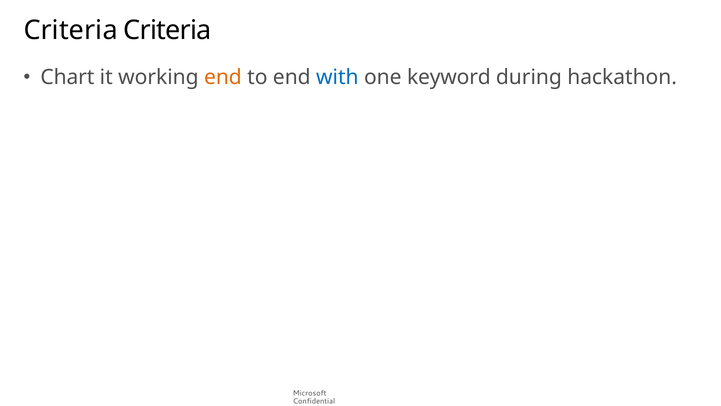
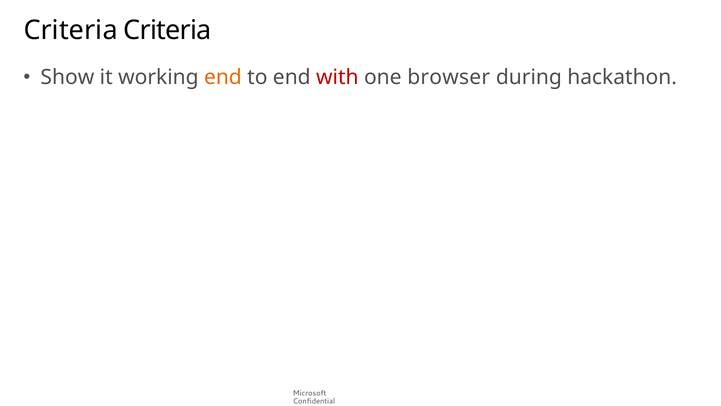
Chart: Chart -> Show (67, 77)
with colour: blue -> red (337, 77)
keyword: keyword -> browser (449, 77)
